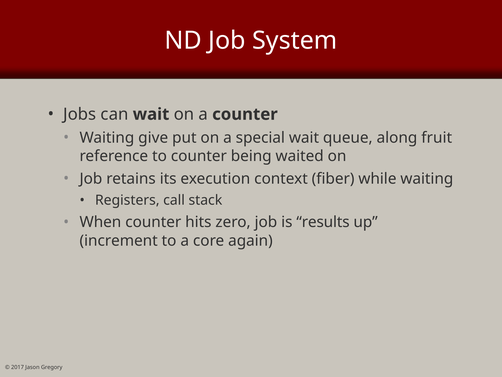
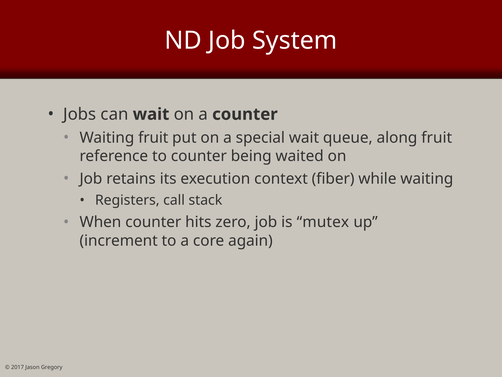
Waiting give: give -> fruit (153, 137)
results: results -> mutex (323, 222)
